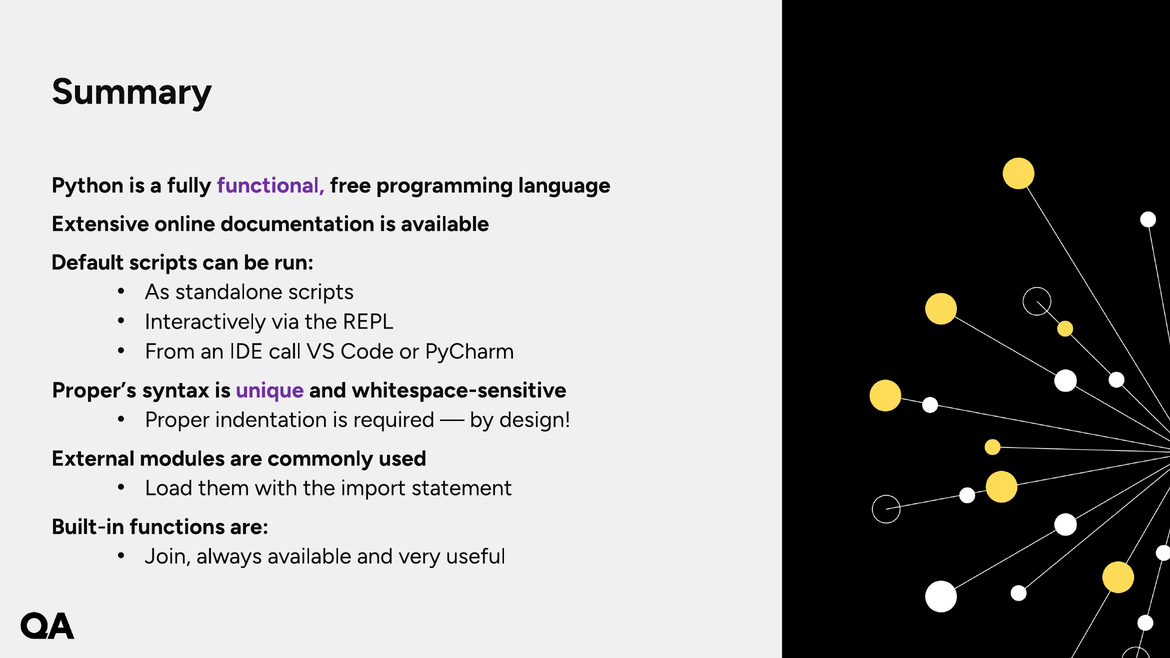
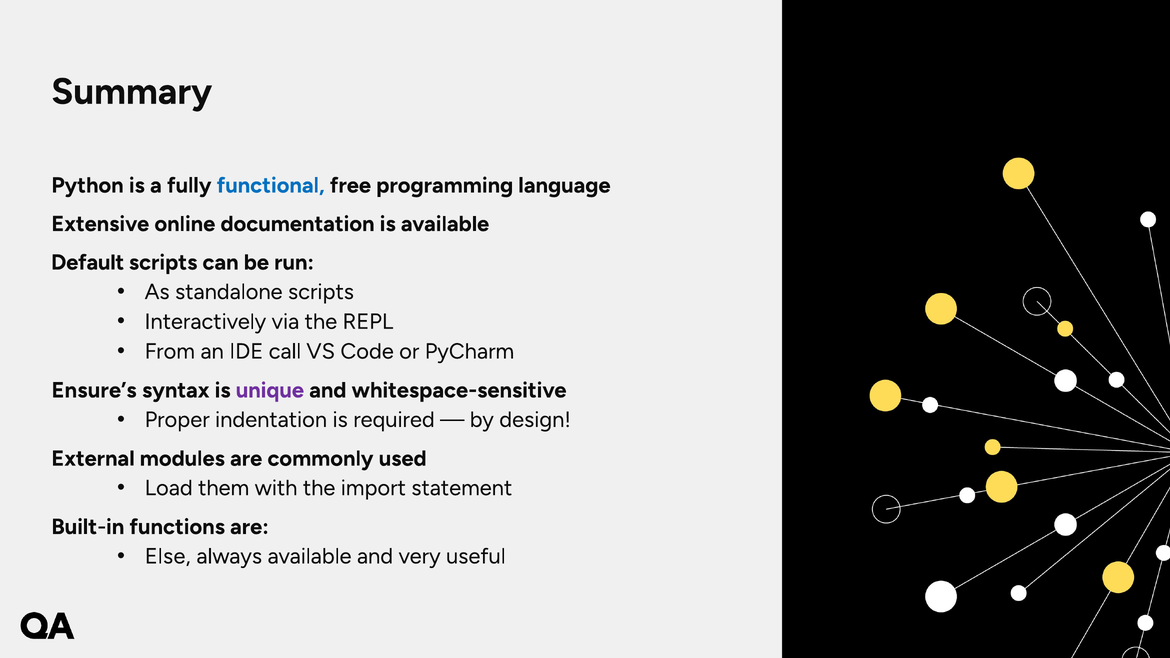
functional colour: purple -> blue (271, 185)
Proper’s: Proper’s -> Ensure’s (94, 390)
Join: Join -> Else (168, 556)
